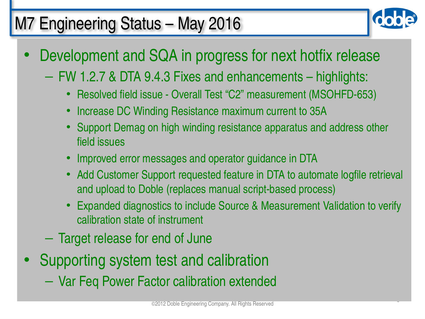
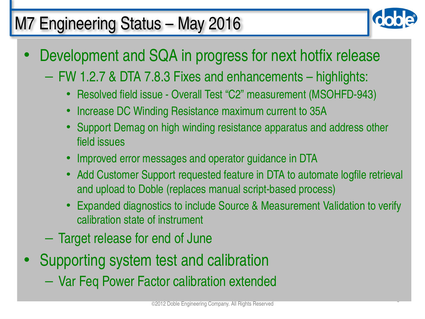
9.4.3: 9.4.3 -> 7.8.3 (157, 77)
MSOHFD-653: MSOHFD-653 -> MSOHFD-943 (343, 95)
